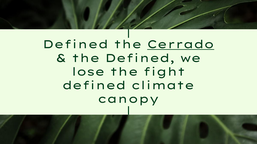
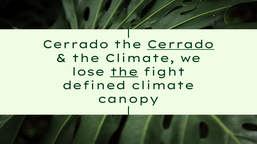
Defined: Defined -> Cerrado (76, 45)
the Defined: Defined -> Climate (140, 58)
the underline: none -> present (124, 72)
